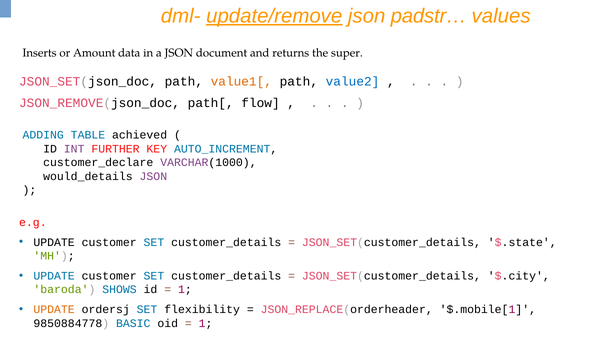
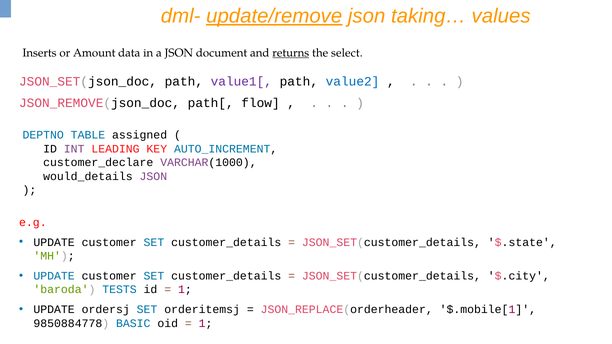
padstr…: padstr… -> taking… (428, 16)
returns underline: none -> present (291, 53)
super: super -> select (347, 53)
value1[ colour: orange -> purple (241, 82)
ADDING: ADDING -> DEPTNO (43, 135)
achieved: achieved -> assigned (140, 135)
FURTHER: FURTHER -> LEADING (115, 149)
SHOWS: SHOWS -> TESTS (120, 290)
UPDATE colour: orange -> black (54, 310)
flexibility: flexibility -> orderitemsj (202, 310)
